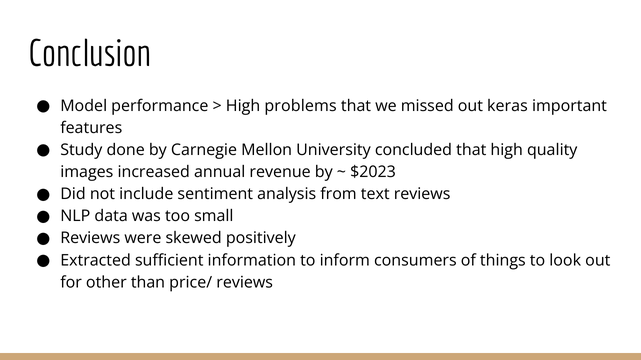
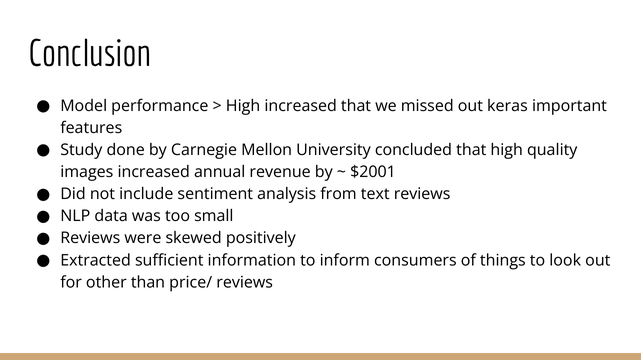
High problems: problems -> increased (301, 106)
$2023: $2023 -> $2001 (373, 172)
